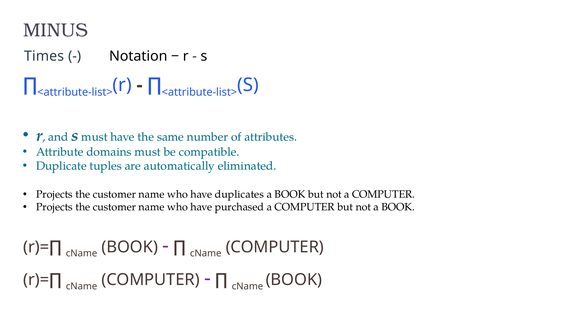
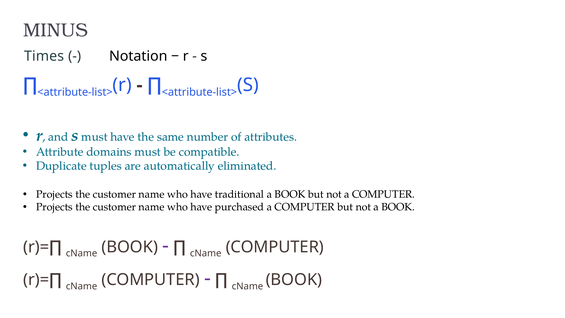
duplicates: duplicates -> traditional (239, 194)
